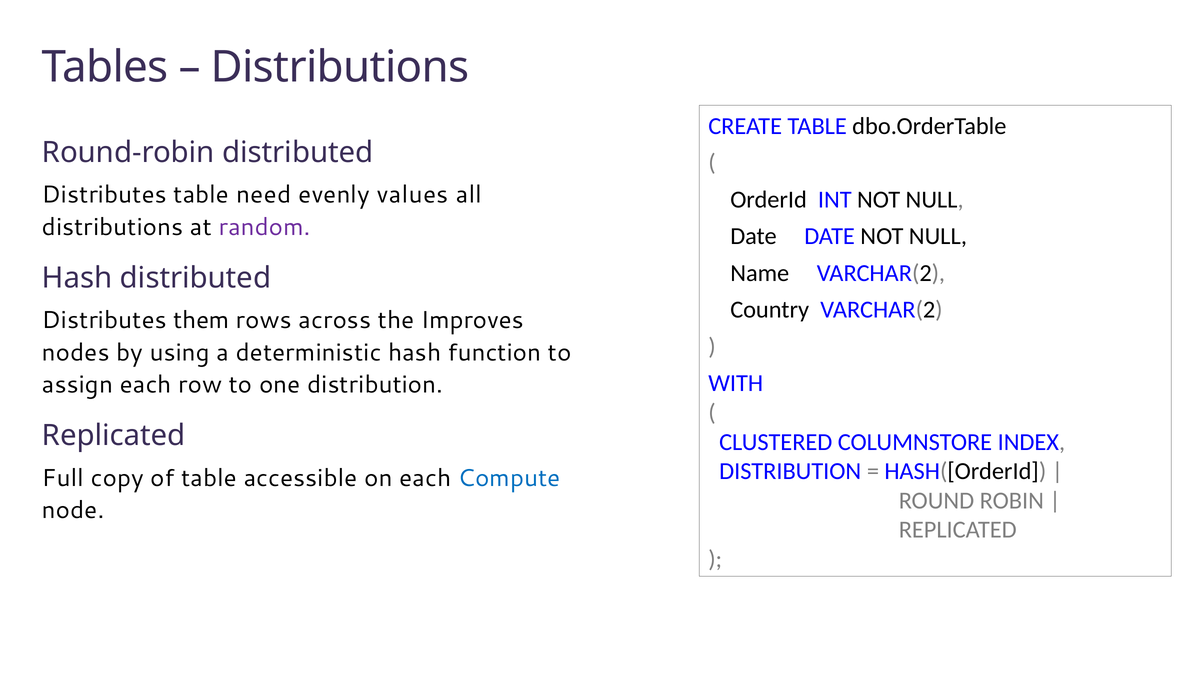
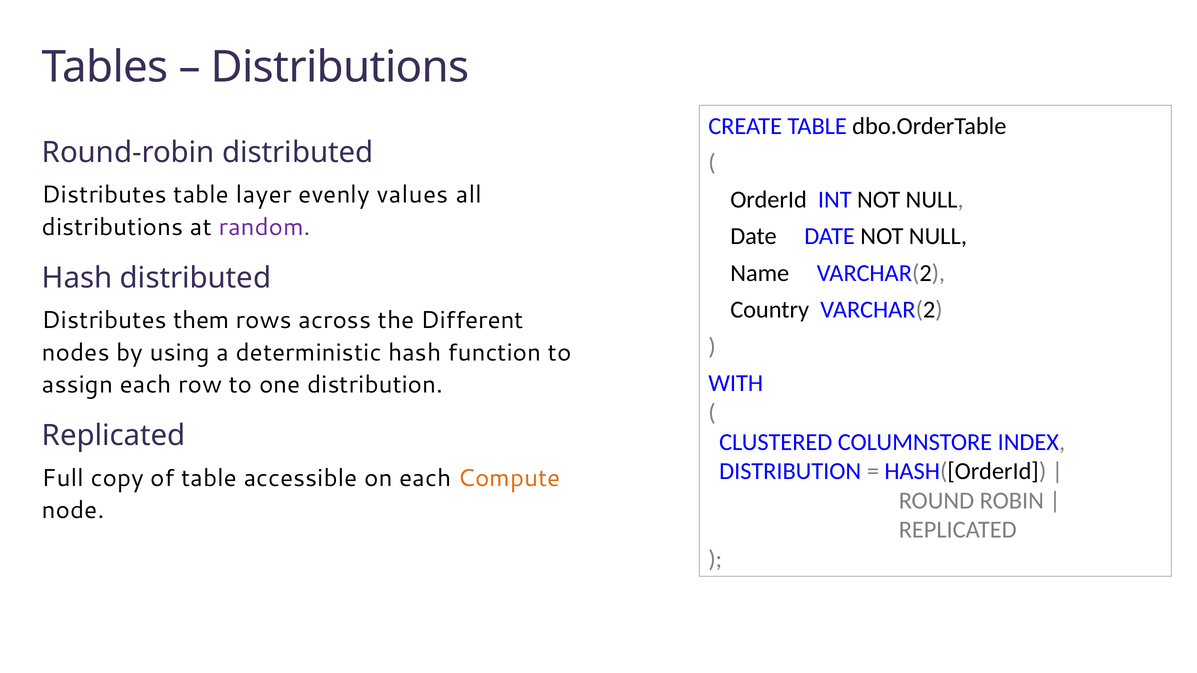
need: need -> layer (264, 195)
Improves: Improves -> Different (472, 320)
Compute colour: blue -> orange (509, 478)
